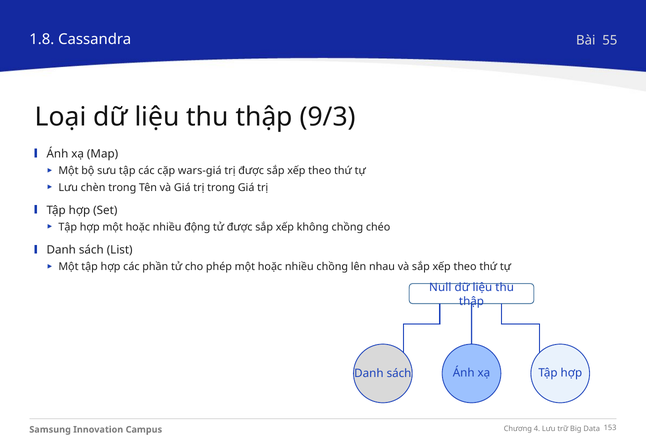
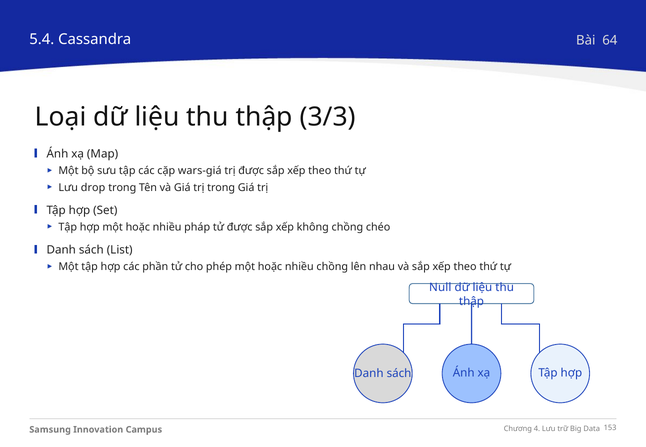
1.8: 1.8 -> 5.4 (42, 39)
55: 55 -> 64 (610, 40)
9/3: 9/3 -> 3/3 (328, 117)
chèn: chèn -> drop (93, 188)
động: động -> pháp (197, 227)
